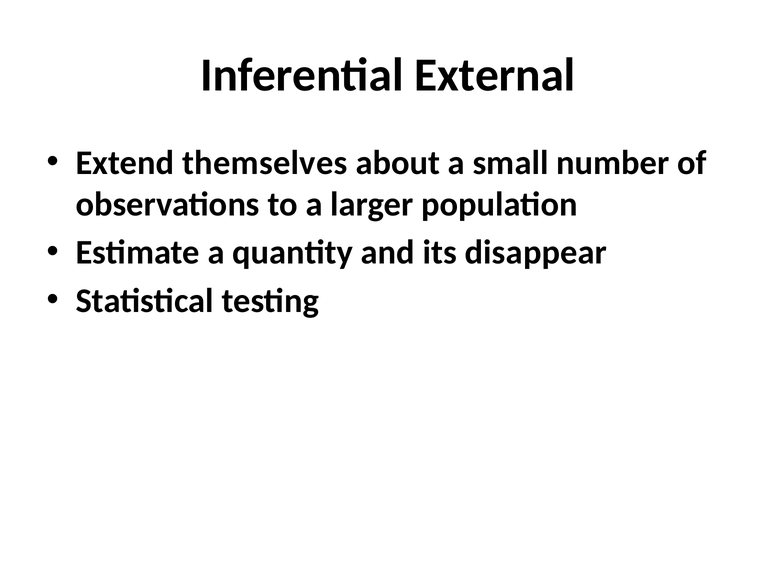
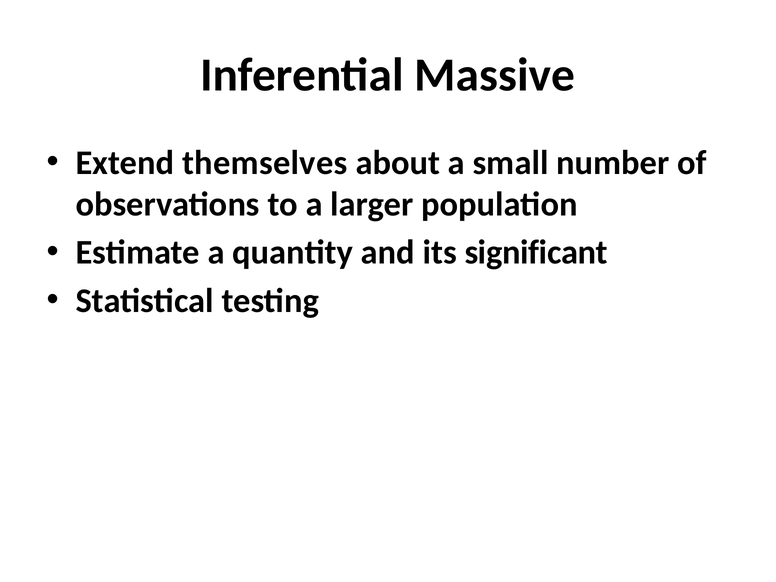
External: External -> Massive (495, 75)
disappear: disappear -> significant (536, 252)
